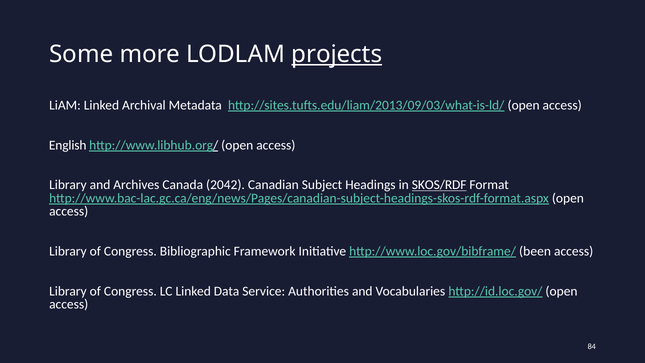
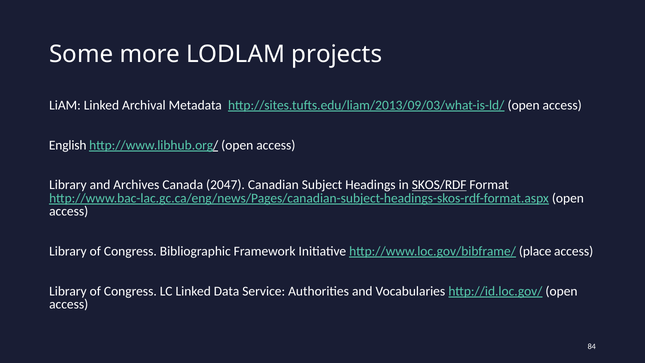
projects underline: present -> none (337, 54)
2042: 2042 -> 2047 (225, 185)
been: been -> place (535, 251)
